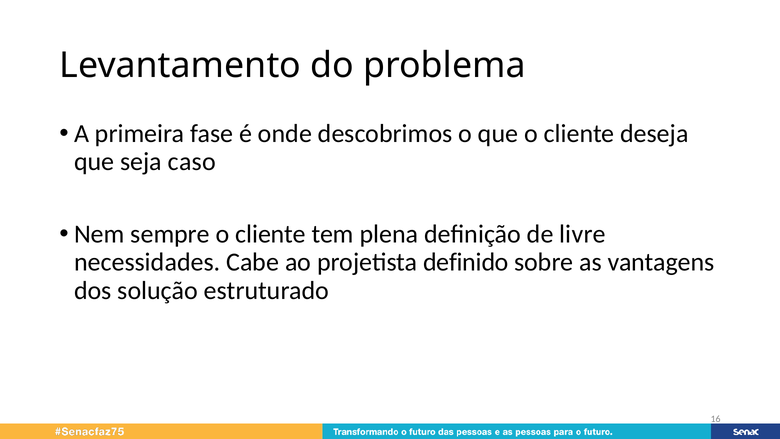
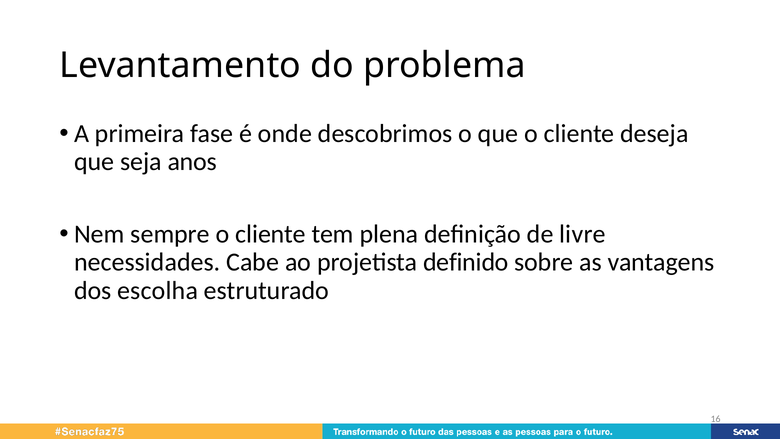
caso: caso -> anos (192, 162)
solução: solução -> escolha (158, 290)
